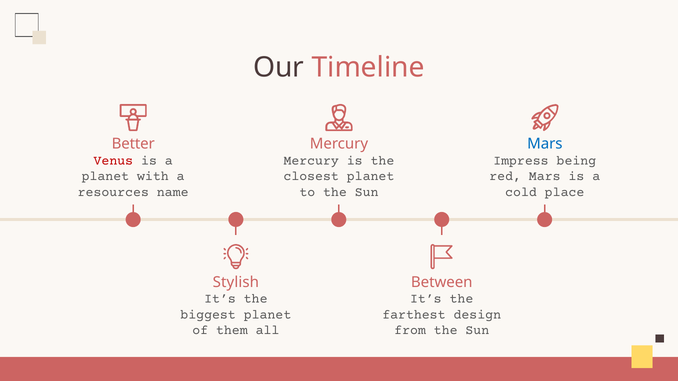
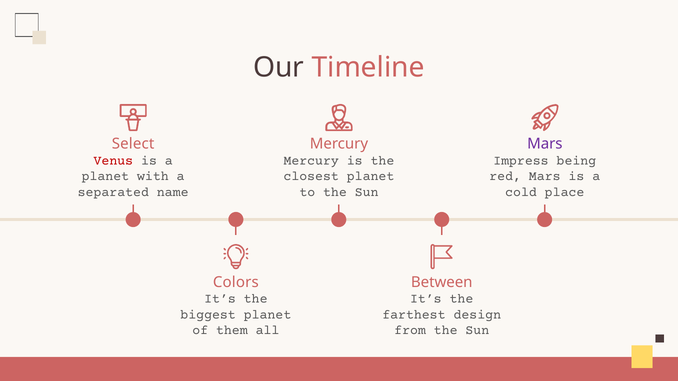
Better: Better -> Select (133, 144)
Mars colour: blue -> purple (545, 144)
resources: resources -> separated (113, 192)
Stylish: Stylish -> Colors (236, 283)
